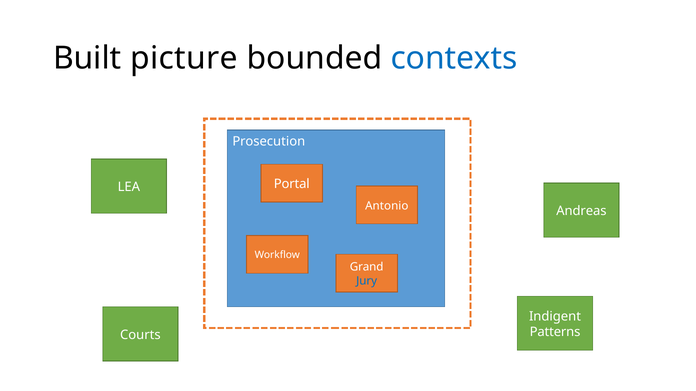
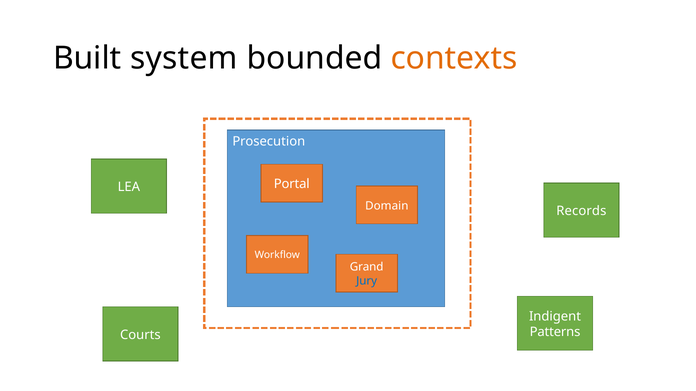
picture: picture -> system (184, 58)
contexts colour: blue -> orange (454, 58)
Antonio: Antonio -> Domain (387, 206)
Andreas: Andreas -> Records (581, 211)
